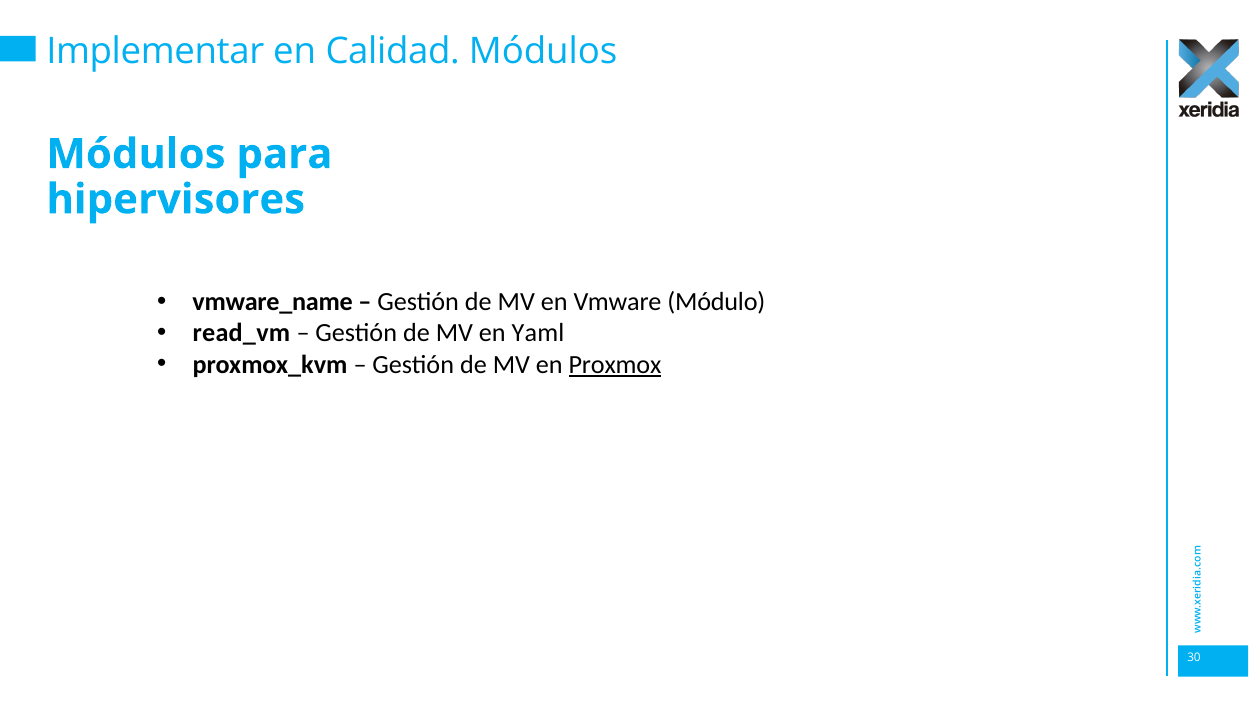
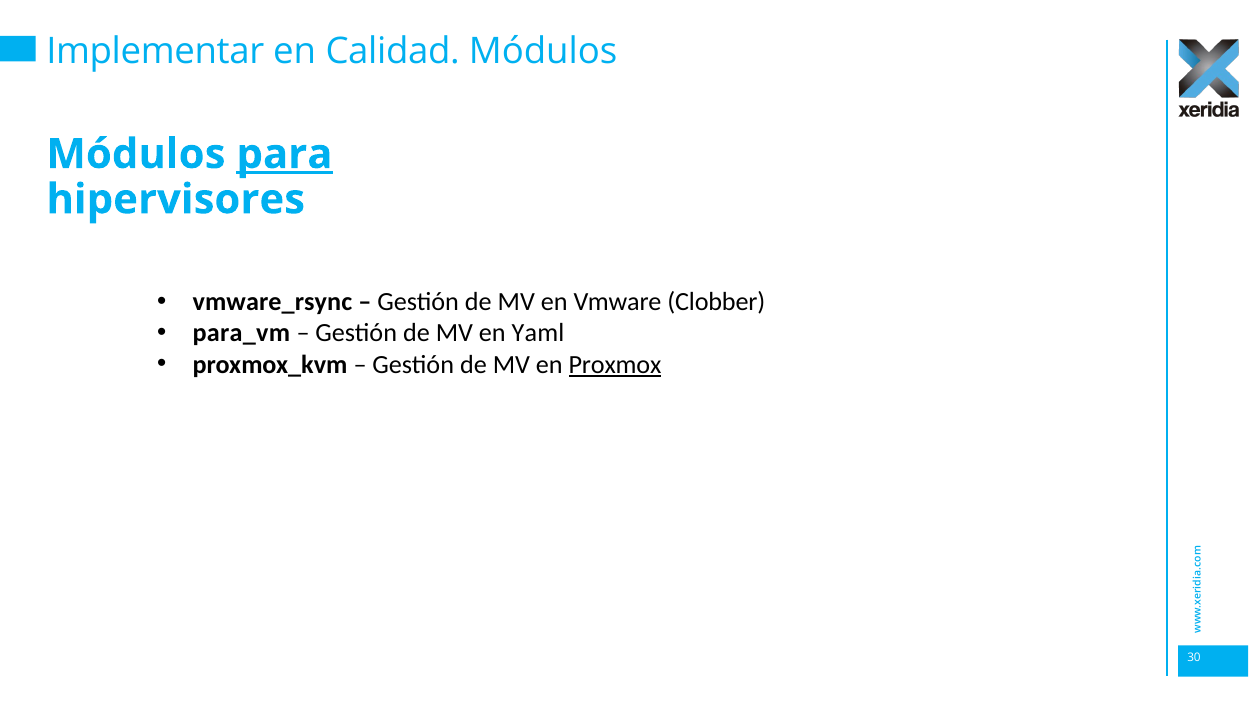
para underline: none -> present (284, 154)
vmware_name: vmware_name -> vmware_rsync (272, 302)
Módulo: Módulo -> Clobber (716, 302)
read_vm: read_vm -> para_vm (241, 334)
